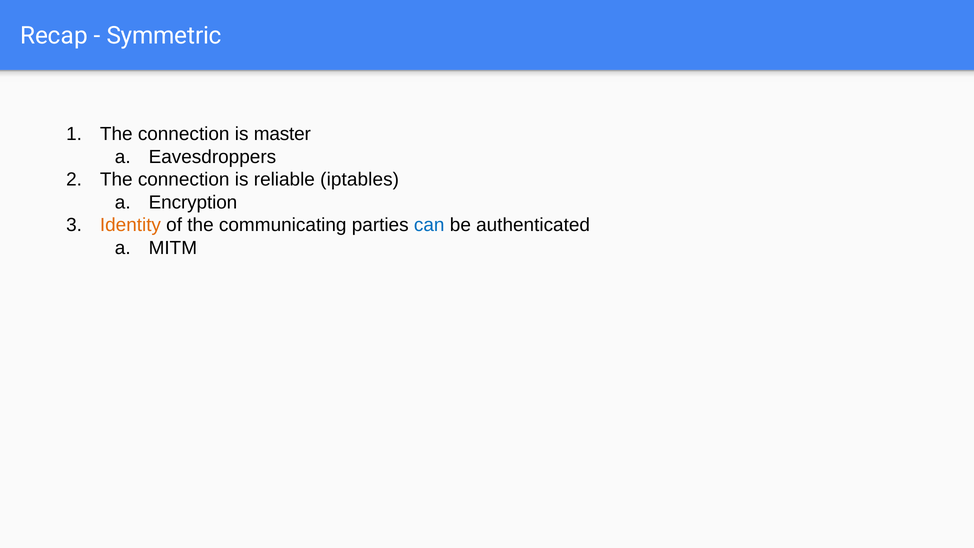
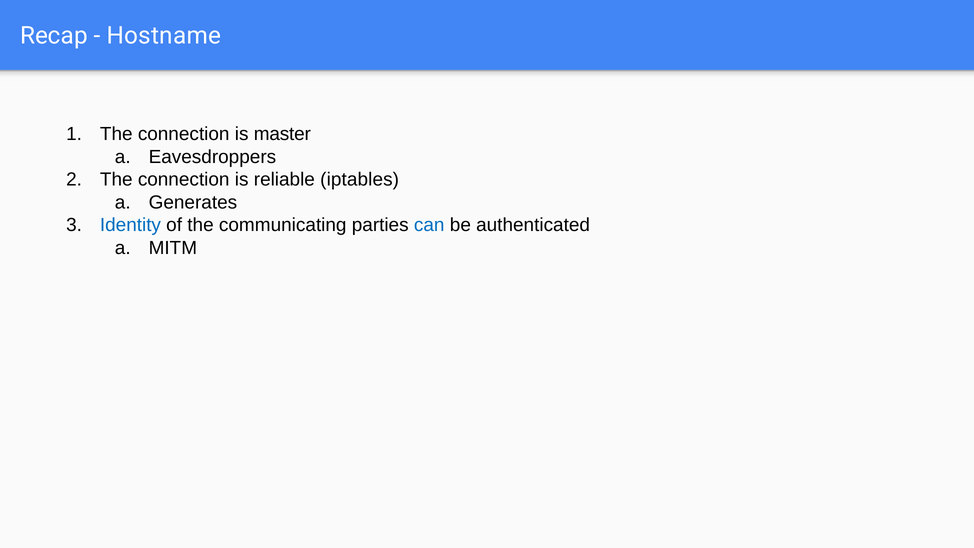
Symmetric: Symmetric -> Hostname (164, 35)
Encryption: Encryption -> Generates (193, 202)
Identity colour: orange -> blue (130, 225)
